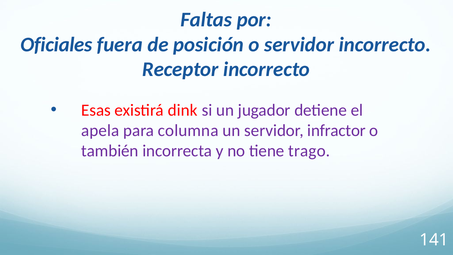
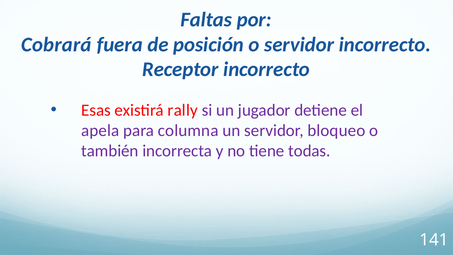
Oficiales: Oficiales -> Cobrará (56, 44)
dink: dink -> rally (183, 110)
infractor: infractor -> bloqueo (336, 130)
trago: trago -> todas (309, 151)
